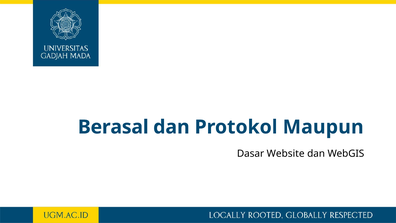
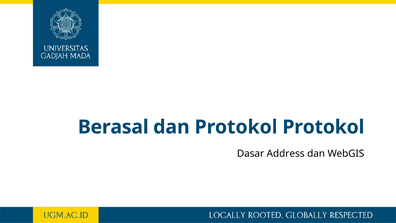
Protokol Maupun: Maupun -> Protokol (323, 127)
Website: Website -> Address (286, 153)
